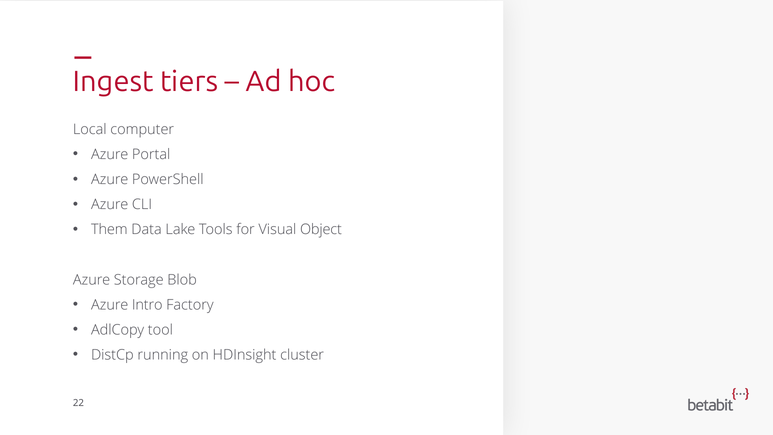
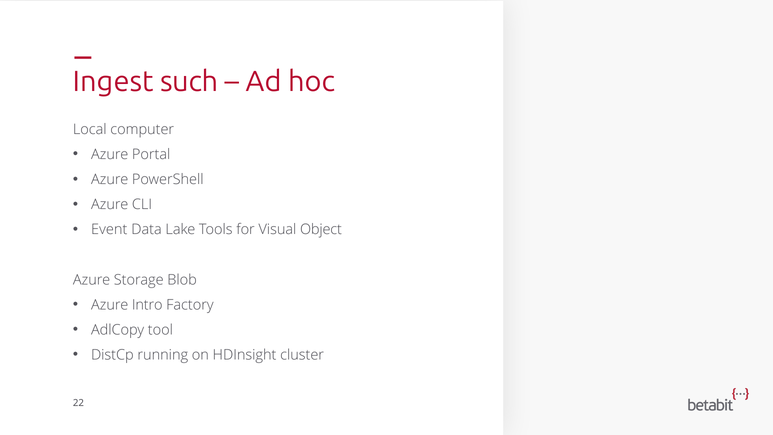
tiers: tiers -> such (189, 82)
Them: Them -> Event (109, 230)
